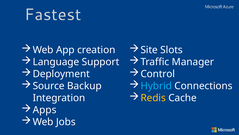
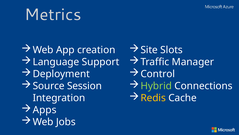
Fastest: Fastest -> Metrics (53, 15)
Backup: Backup -> Session (84, 86)
Hybrid colour: light blue -> light green (156, 86)
